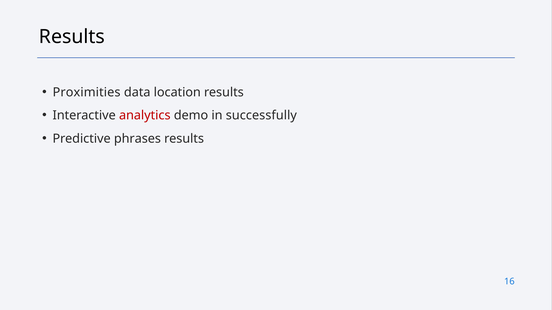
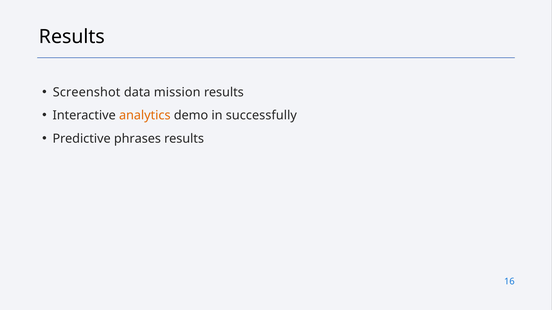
Proximities: Proximities -> Screenshot (87, 92)
location: location -> mission (177, 92)
analytics colour: red -> orange (145, 116)
